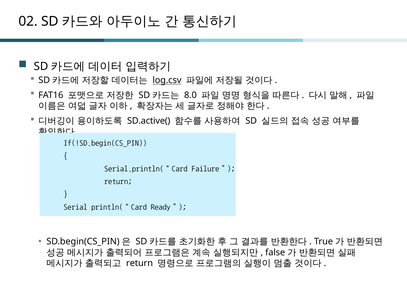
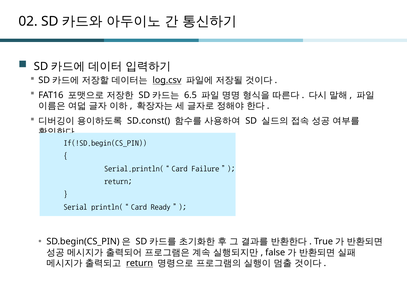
8.0: 8.0 -> 6.5 (190, 95)
SD.active(: SD.active( -> SD.const( (149, 121)
return underline: none -> present (140, 263)
